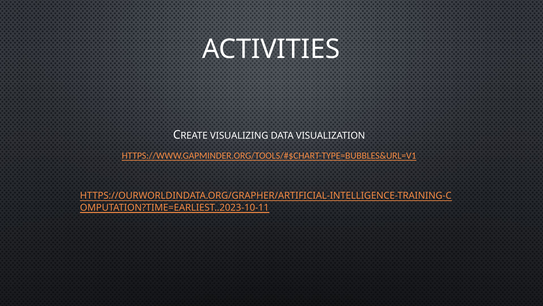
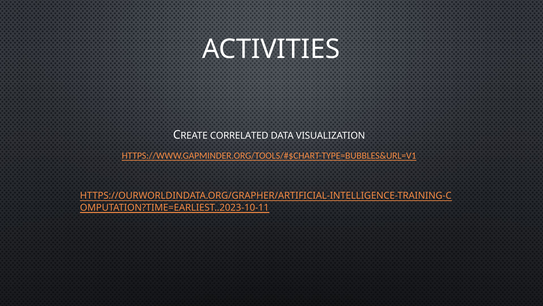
VISUALIZING: VISUALIZING -> CORRELATED (239, 135)
